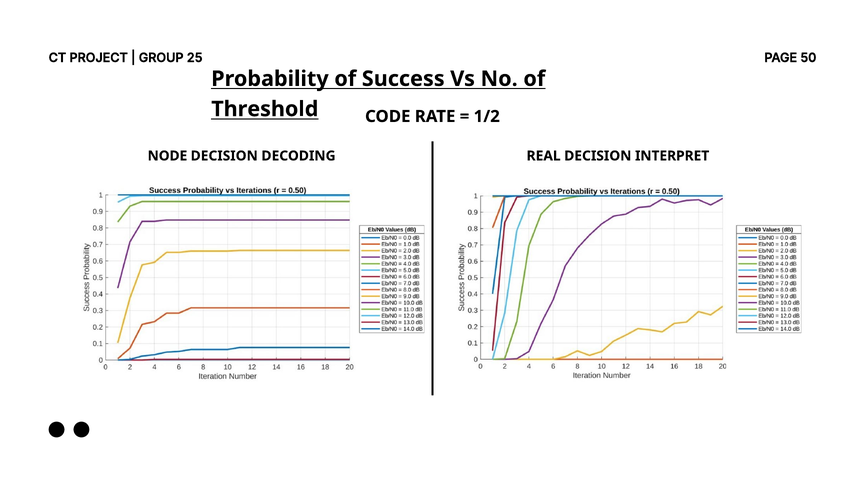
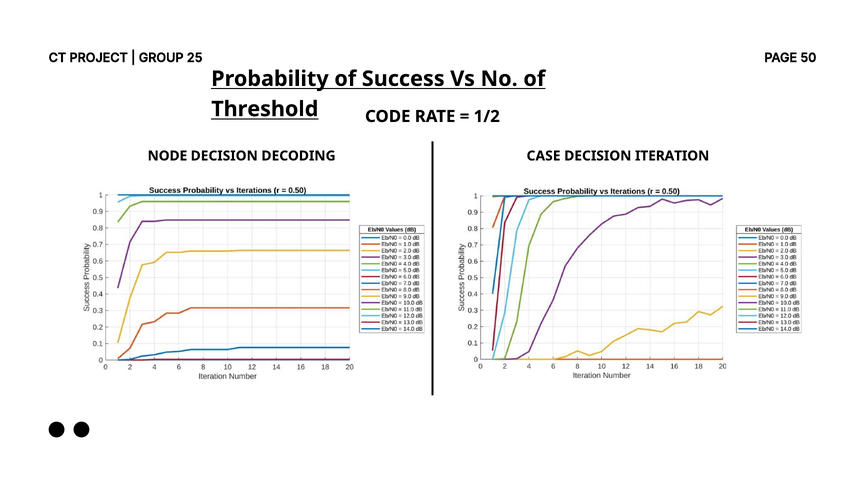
REAL: REAL -> CASE (544, 156)
INTERPRET: INTERPRET -> ITERATION (672, 156)
